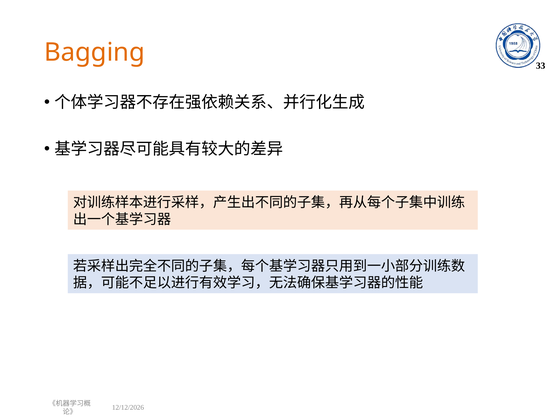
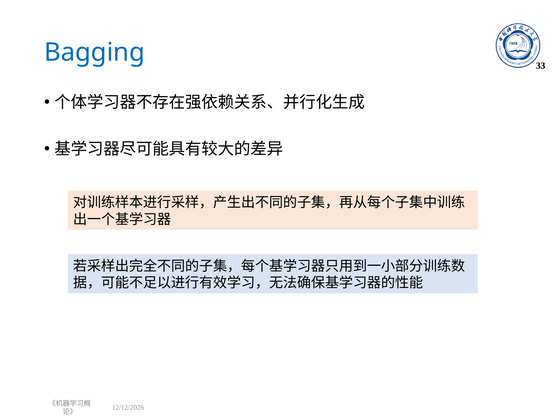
Bagging colour: orange -> blue (95, 52)
